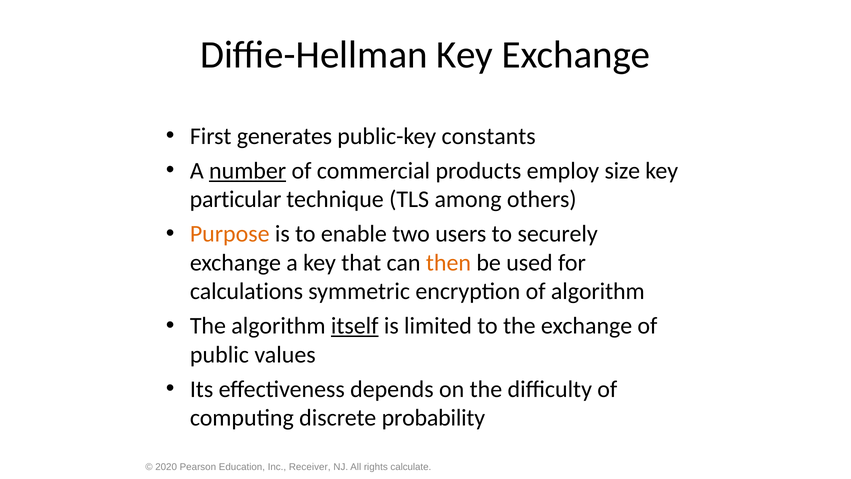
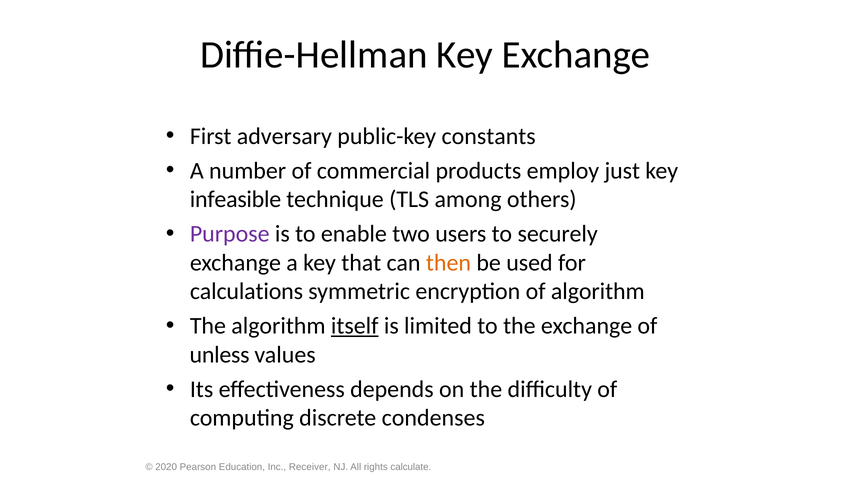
generates: generates -> adversary (284, 136)
number underline: present -> none (248, 171)
size: size -> just (622, 171)
particular: particular -> infeasible (236, 199)
Purpose colour: orange -> purple (230, 234)
public: public -> unless (220, 355)
probability: probability -> condenses (433, 418)
